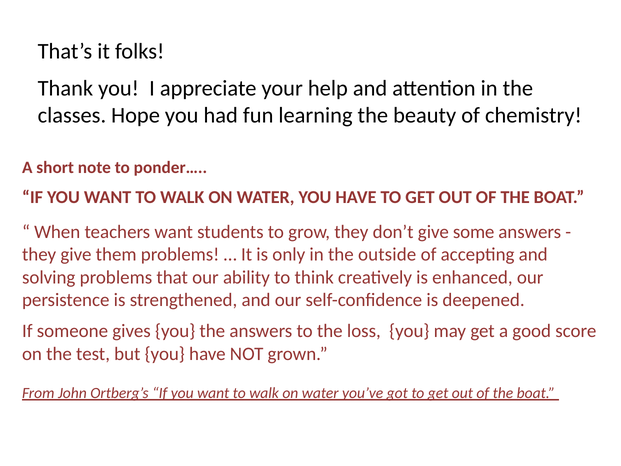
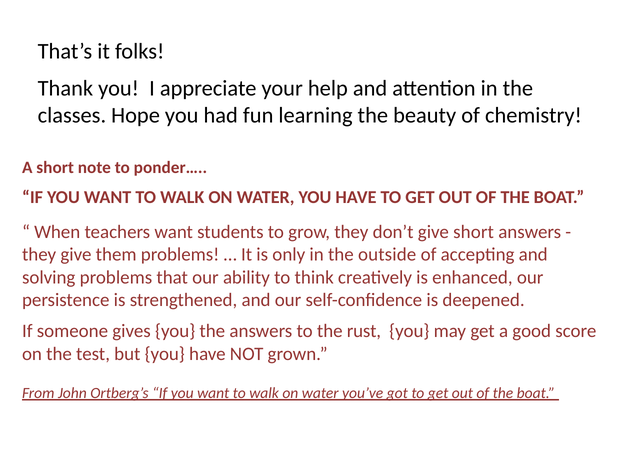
give some: some -> short (474, 232)
loss: loss -> rust (364, 331)
